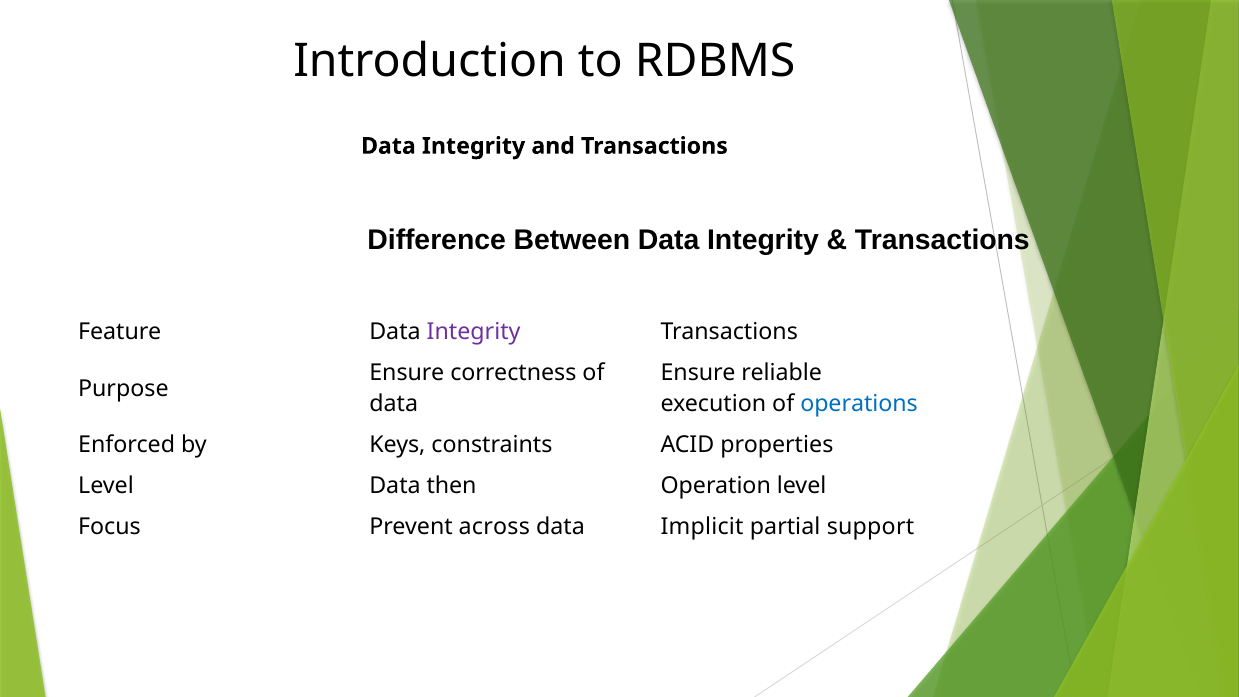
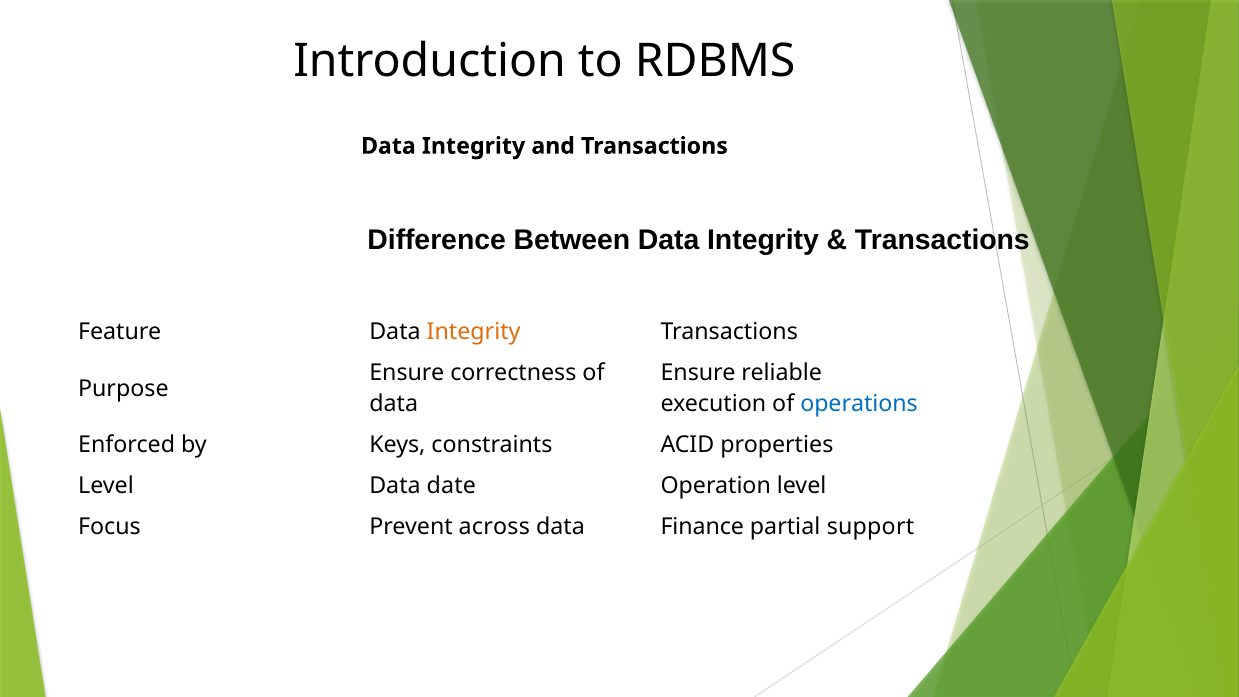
Integrity colour: purple -> orange (474, 332)
then: then -> date (451, 486)
Implicit: Implicit -> Finance (702, 527)
